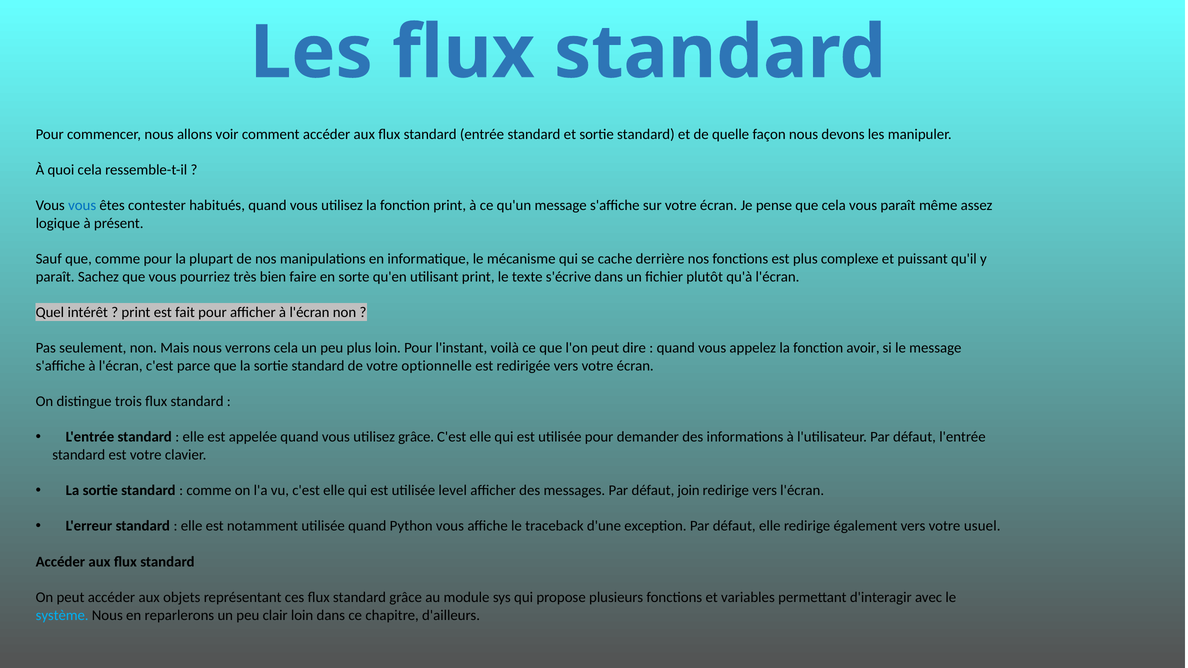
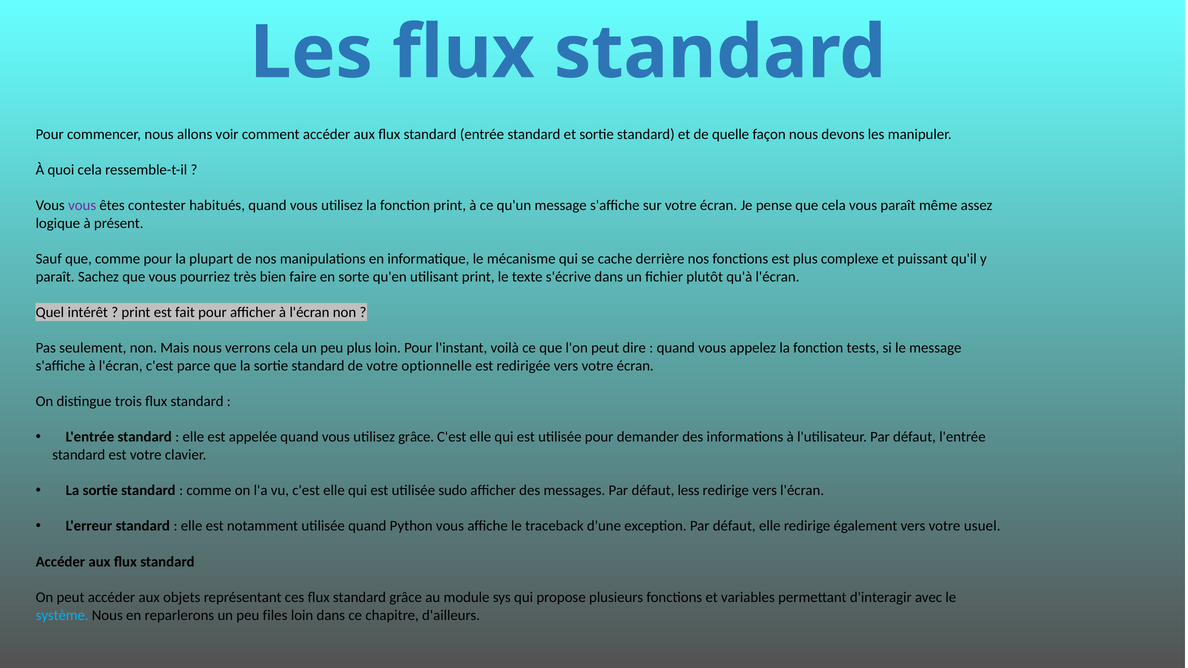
vous colour: blue -> purple (82, 206)
avoir: avoir -> tests (863, 348)
level: level -> sudo (453, 491)
join: join -> less (689, 491)
clair: clair -> files (275, 615)
